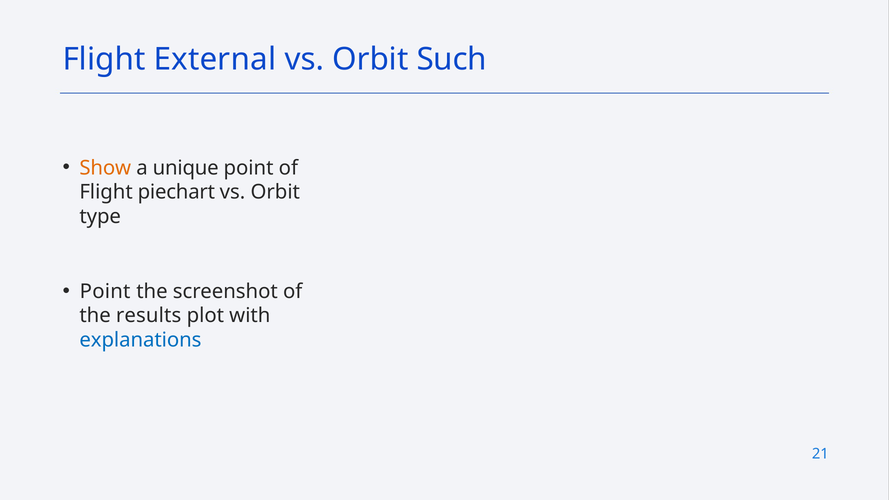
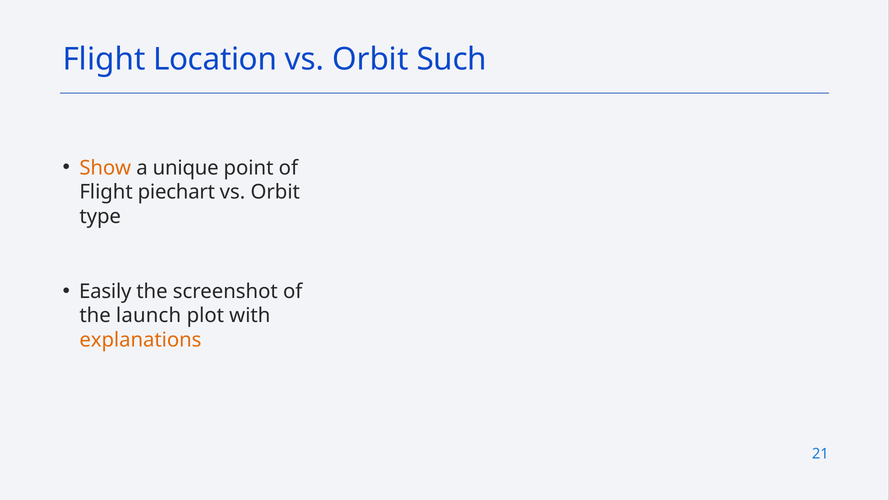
External: External -> Location (215, 59)
Point: Point -> Easily (105, 291)
results: results -> launch (149, 316)
explanations colour: blue -> orange (140, 340)
